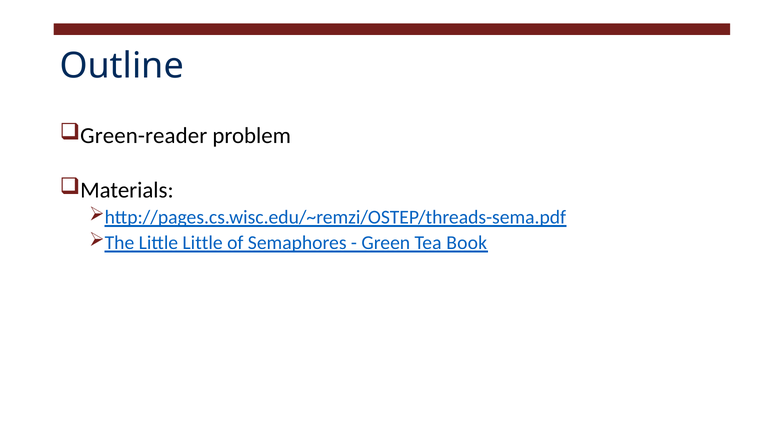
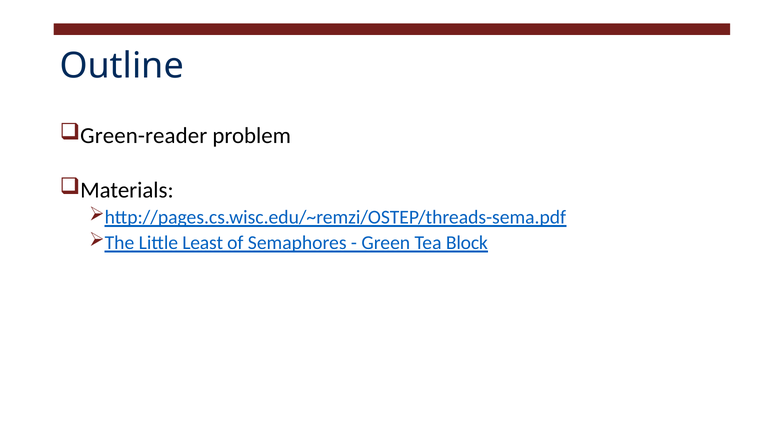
Little Little: Little -> Least (203, 243)
Book: Book -> Block (467, 243)
